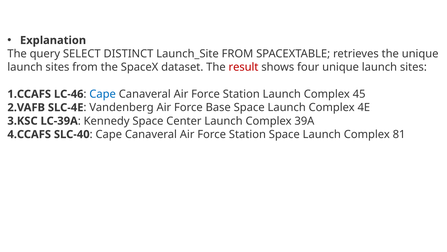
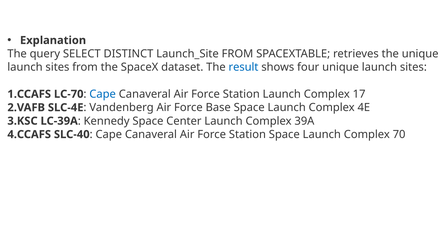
result colour: red -> blue (244, 67)
LC-46: LC-46 -> LC-70 (69, 94)
45: 45 -> 17 (359, 94)
81: 81 -> 70 (399, 134)
